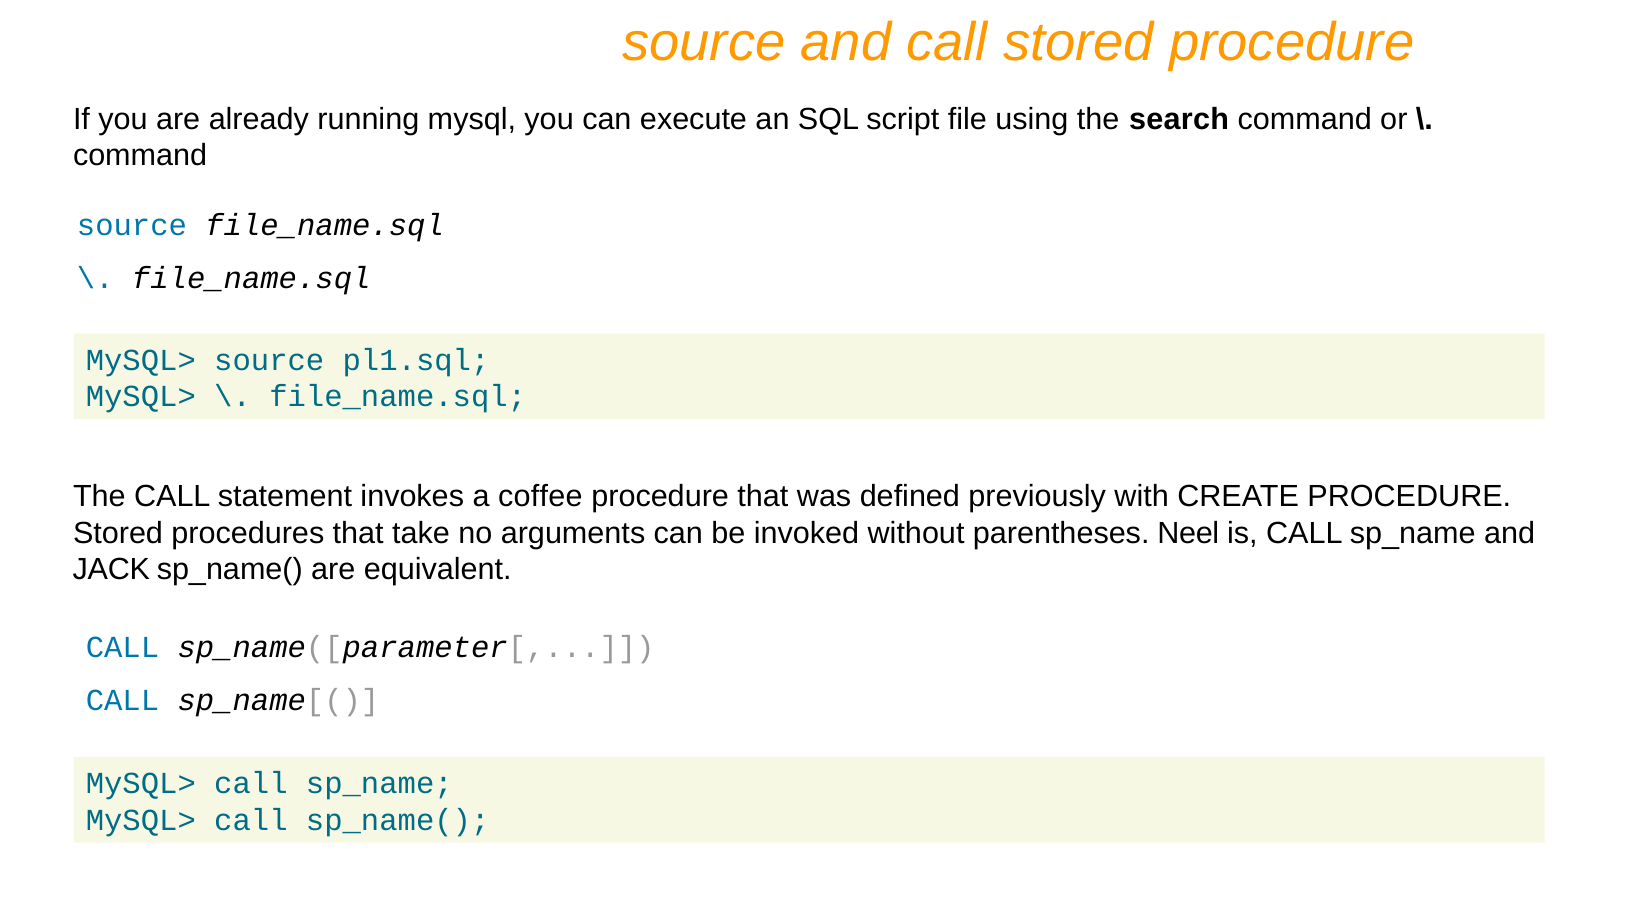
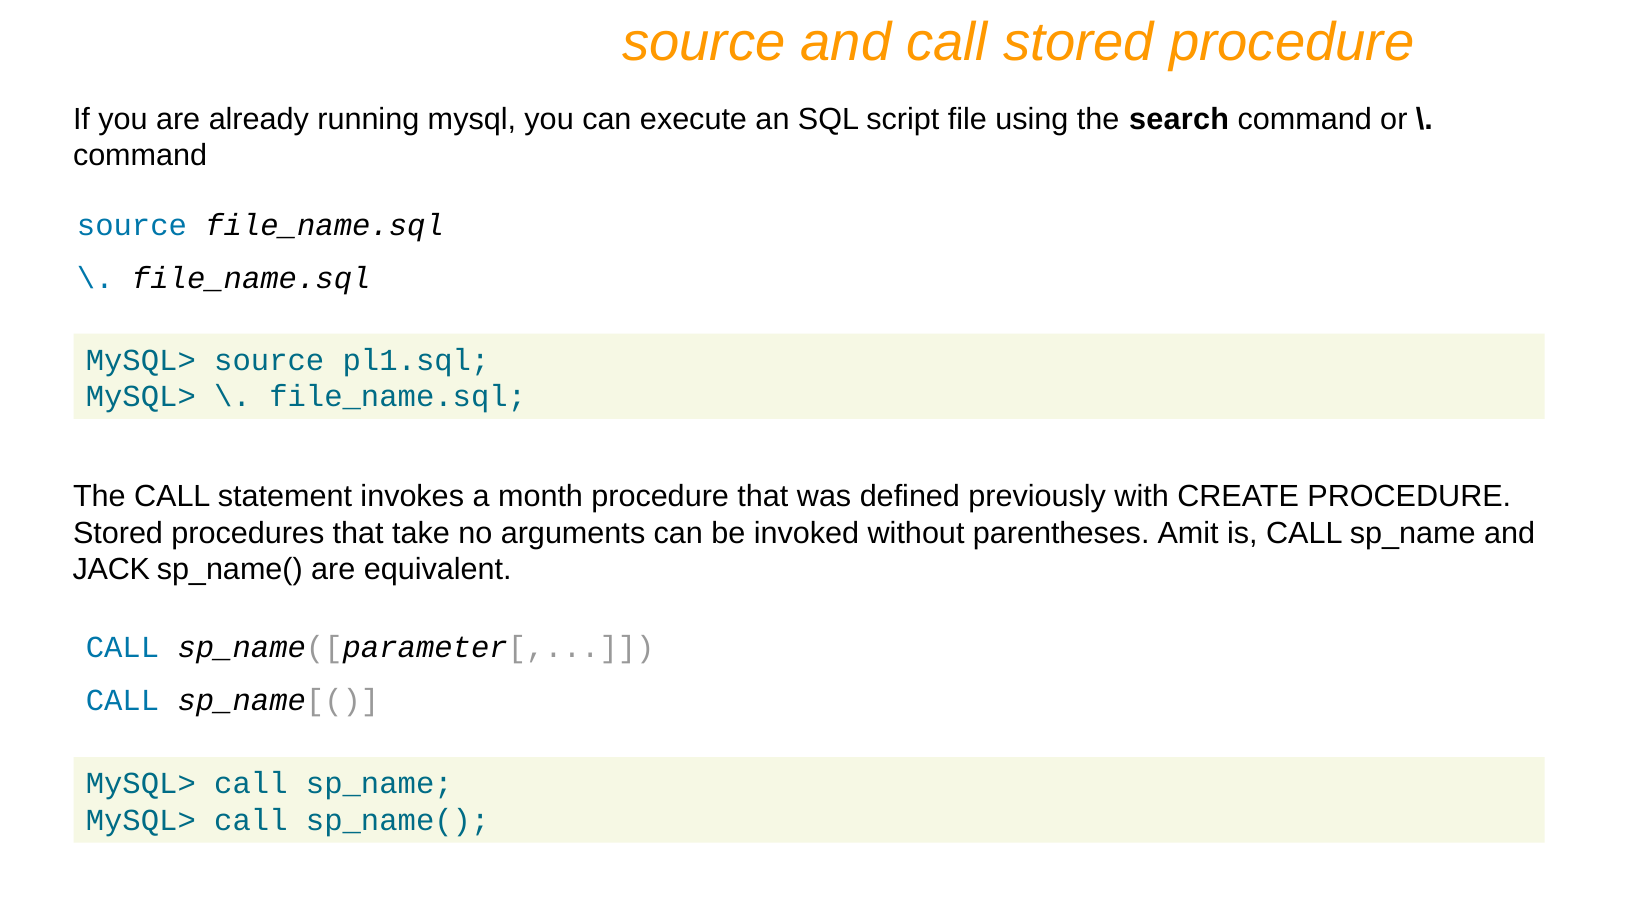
coffee: coffee -> month (541, 497)
Neel: Neel -> Amit (1188, 533)
